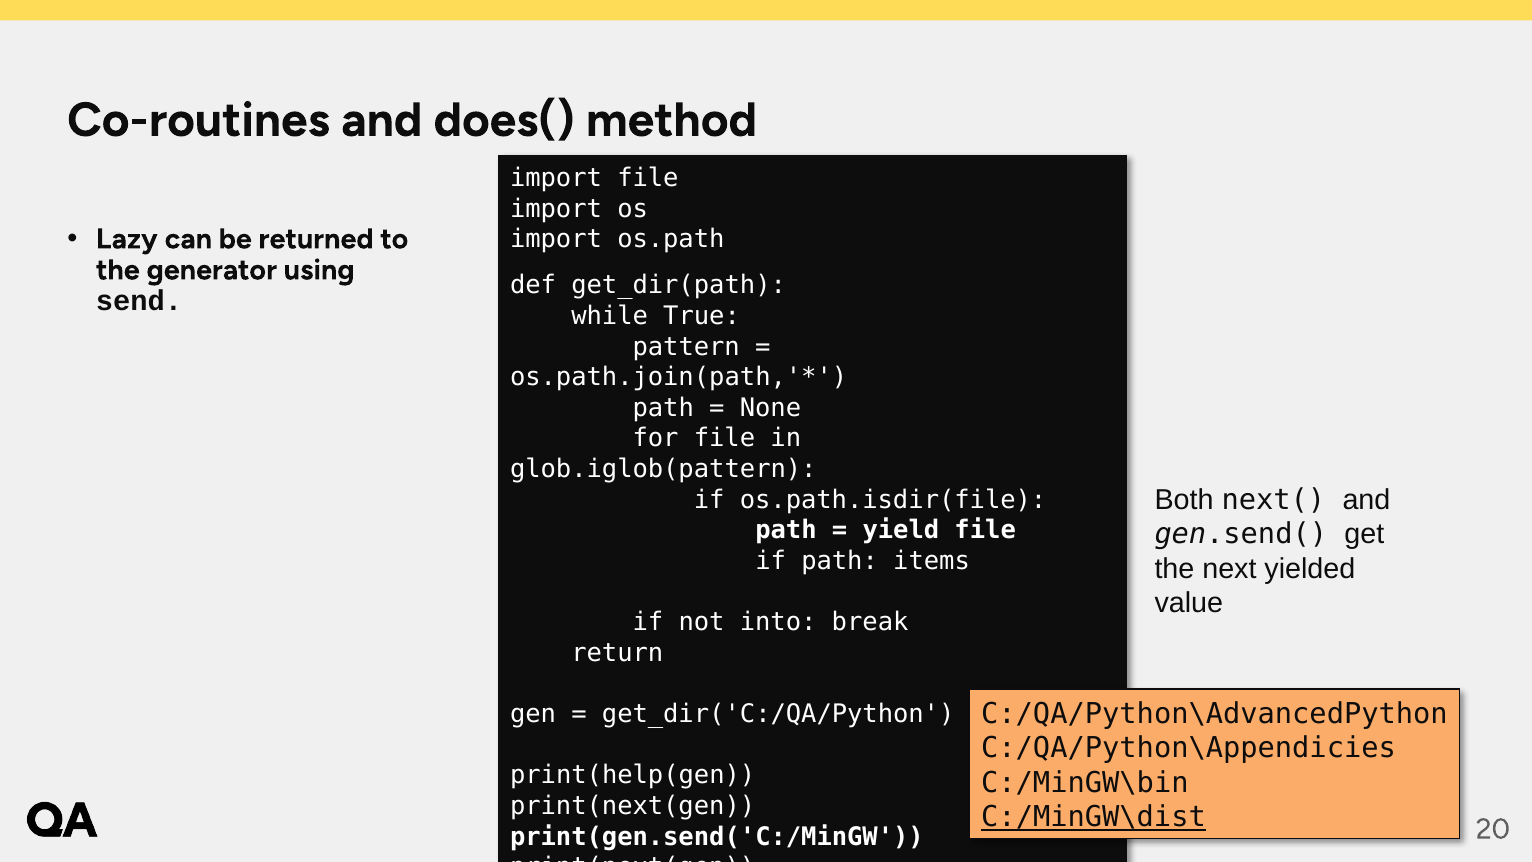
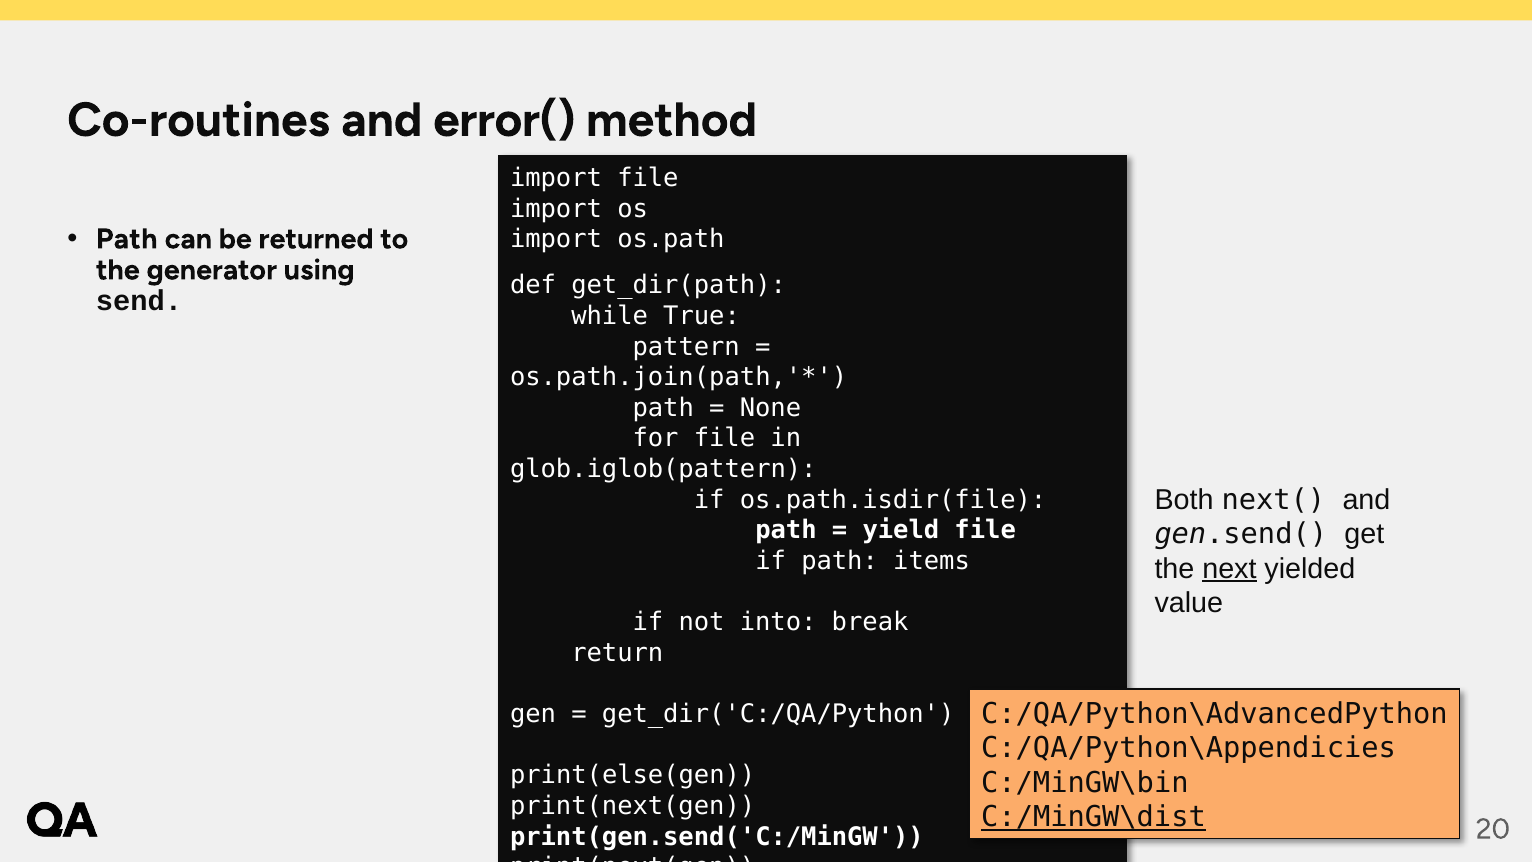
does(: does( -> error( (504, 120)
Lazy: Lazy -> Path (127, 239)
next underline: none -> present (1229, 569)
print(help(gen: print(help(gen -> print(else(gen (633, 775)
